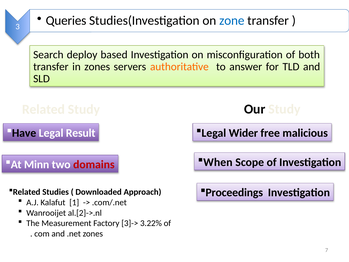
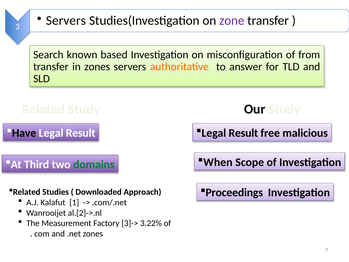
Queries: Queries -> Servers (66, 21)
zone colour: blue -> purple (232, 21)
deploy: deploy -> known (82, 55)
both: both -> from (309, 55)
Wider: Wider -> Result (243, 133)
Minn: Minn -> Third (37, 164)
domains colour: red -> green (94, 164)
